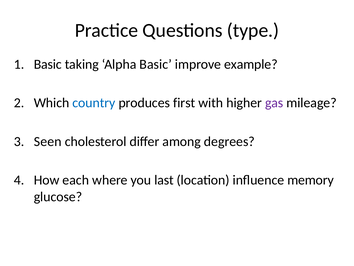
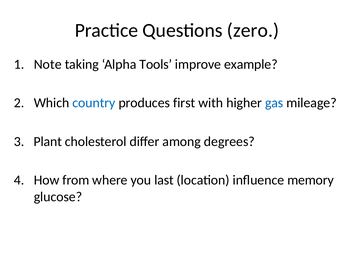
type: type -> zero (253, 30)
Basic: Basic -> Note (48, 64)
Alpha Basic: Basic -> Tools (156, 64)
gas colour: purple -> blue (274, 103)
Seen: Seen -> Plant (48, 141)
each: each -> from (76, 180)
